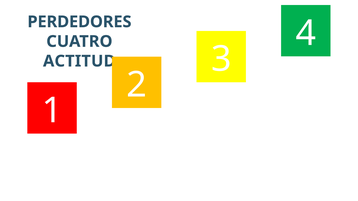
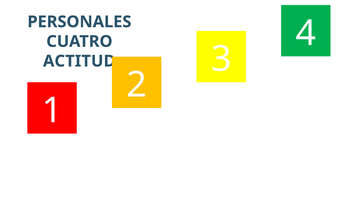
PERDEDORES: PERDEDORES -> PERSONALES (79, 22)
